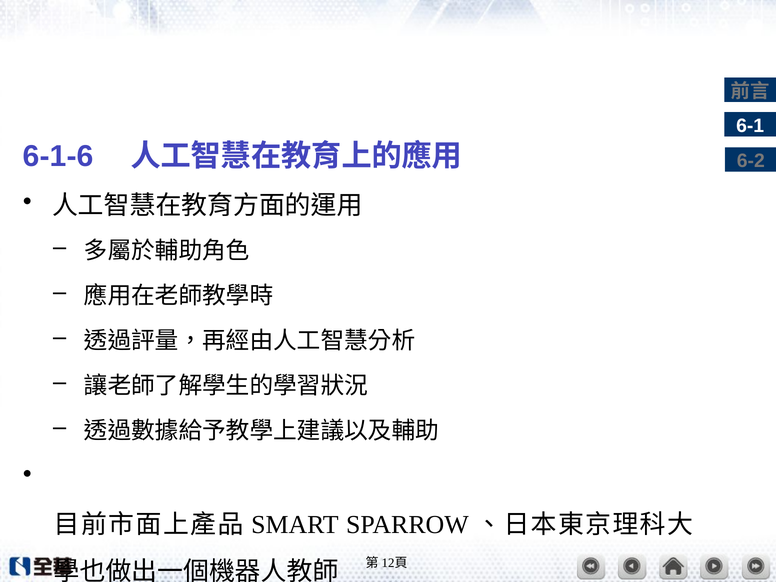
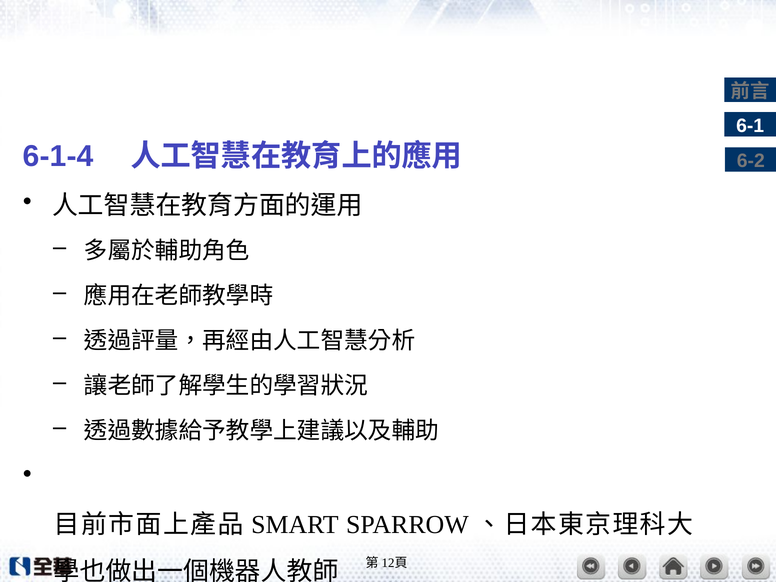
6-1-6: 6-1-6 -> 6-1-4 (58, 156)
